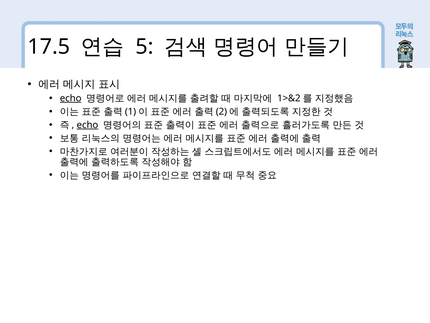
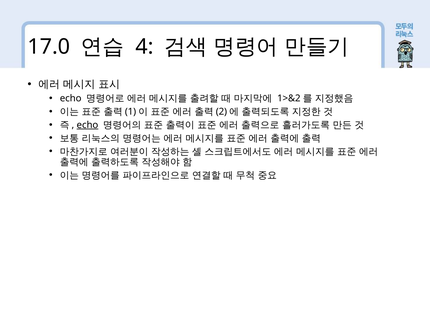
17.5: 17.5 -> 17.0 (49, 47)
5: 5 -> 4 (144, 47)
echo underline: present -> none (71, 98)
